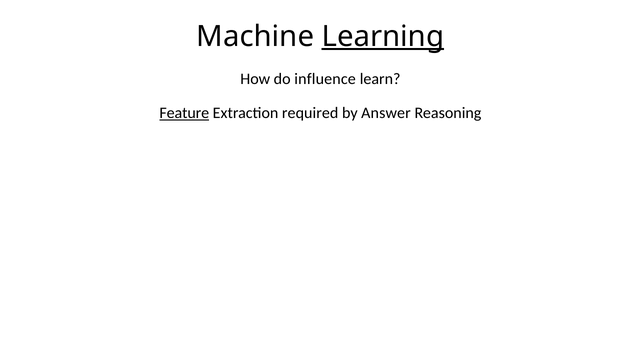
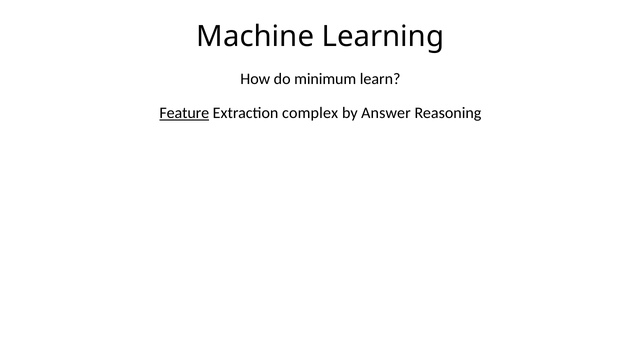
Learning underline: present -> none (383, 37)
influence: influence -> minimum (325, 79)
required: required -> complex (310, 113)
